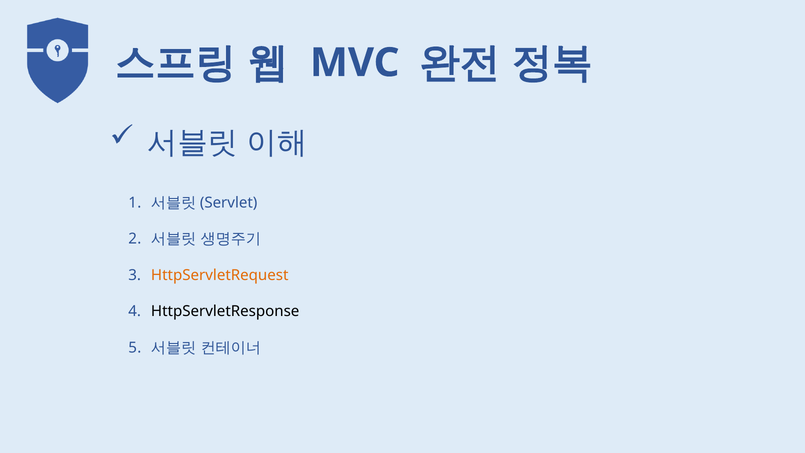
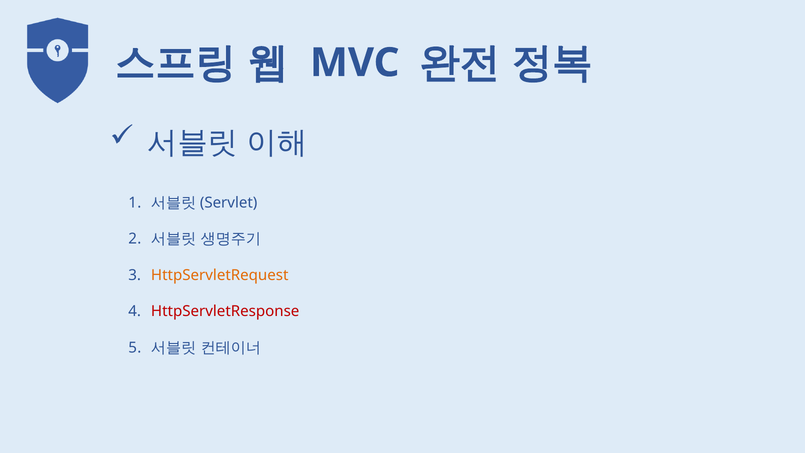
HttpServletResponse colour: black -> red (225, 311)
